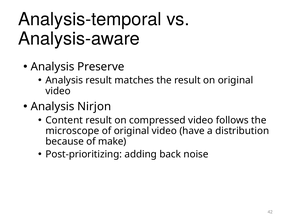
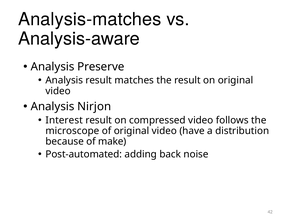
Analysis-temporal: Analysis-temporal -> Analysis-matches (90, 19)
Content: Content -> Interest (64, 120)
Post-prioritizing: Post-prioritizing -> Post-automated (84, 154)
